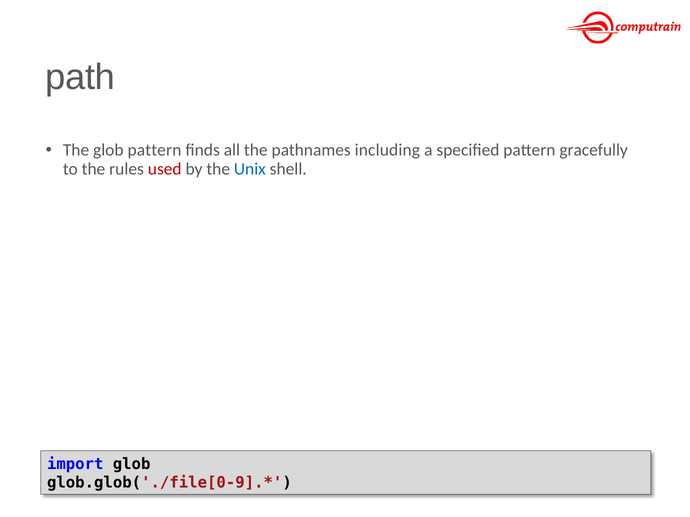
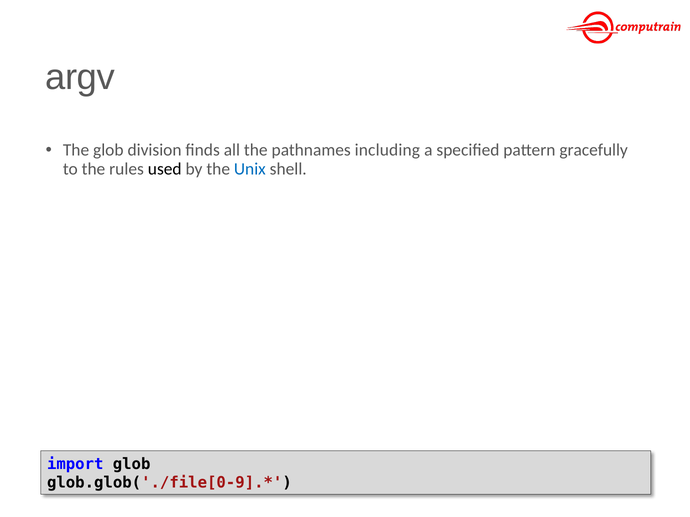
path: path -> argv (80, 77)
glob pattern: pattern -> division (155, 150)
used colour: red -> black (165, 169)
